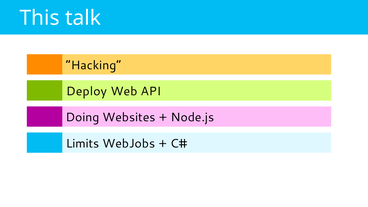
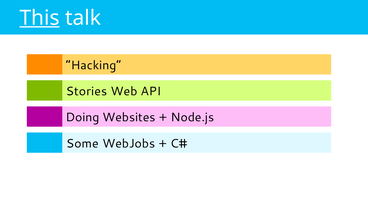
This underline: none -> present (40, 18)
Deploy: Deploy -> Stories (87, 91)
Limits: Limits -> Some (82, 143)
